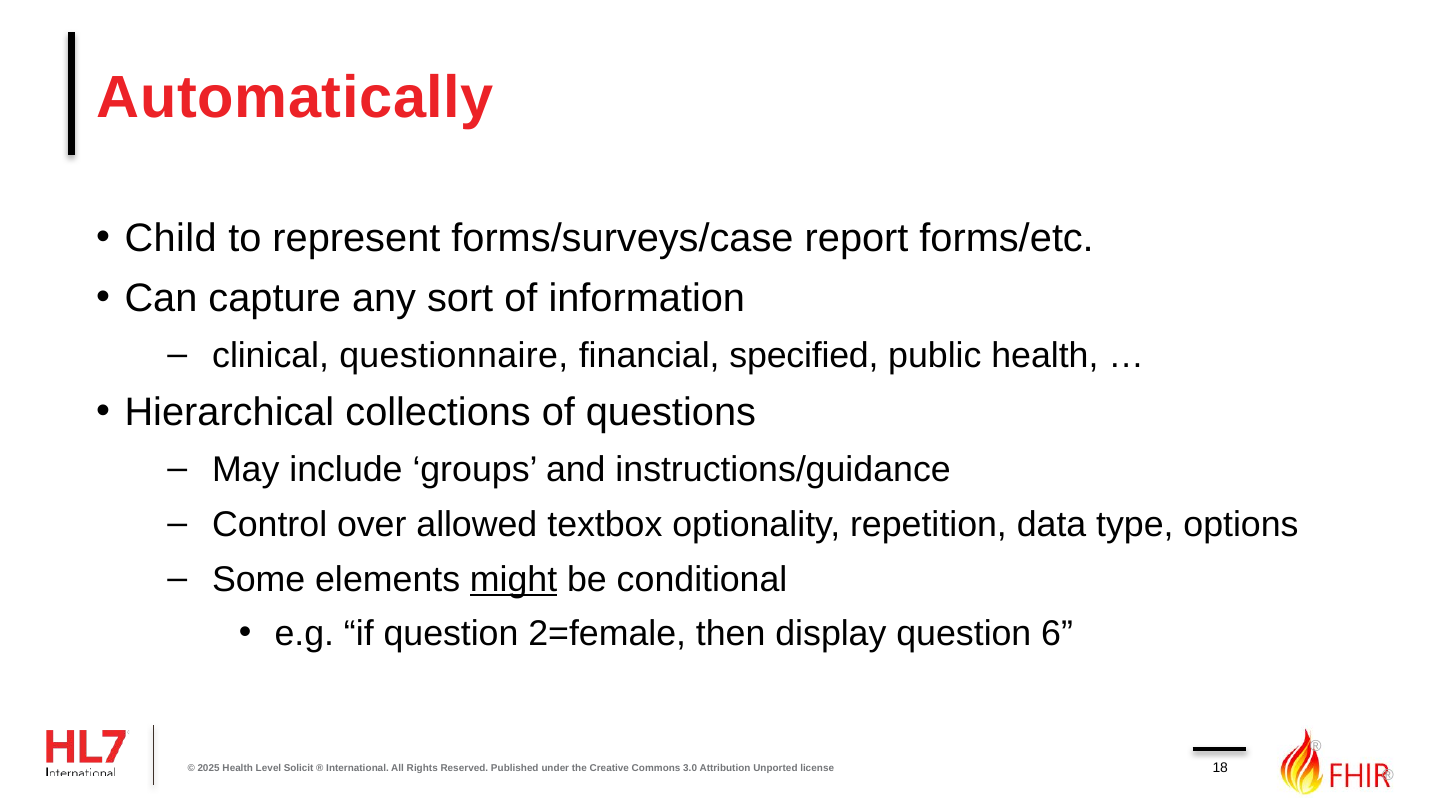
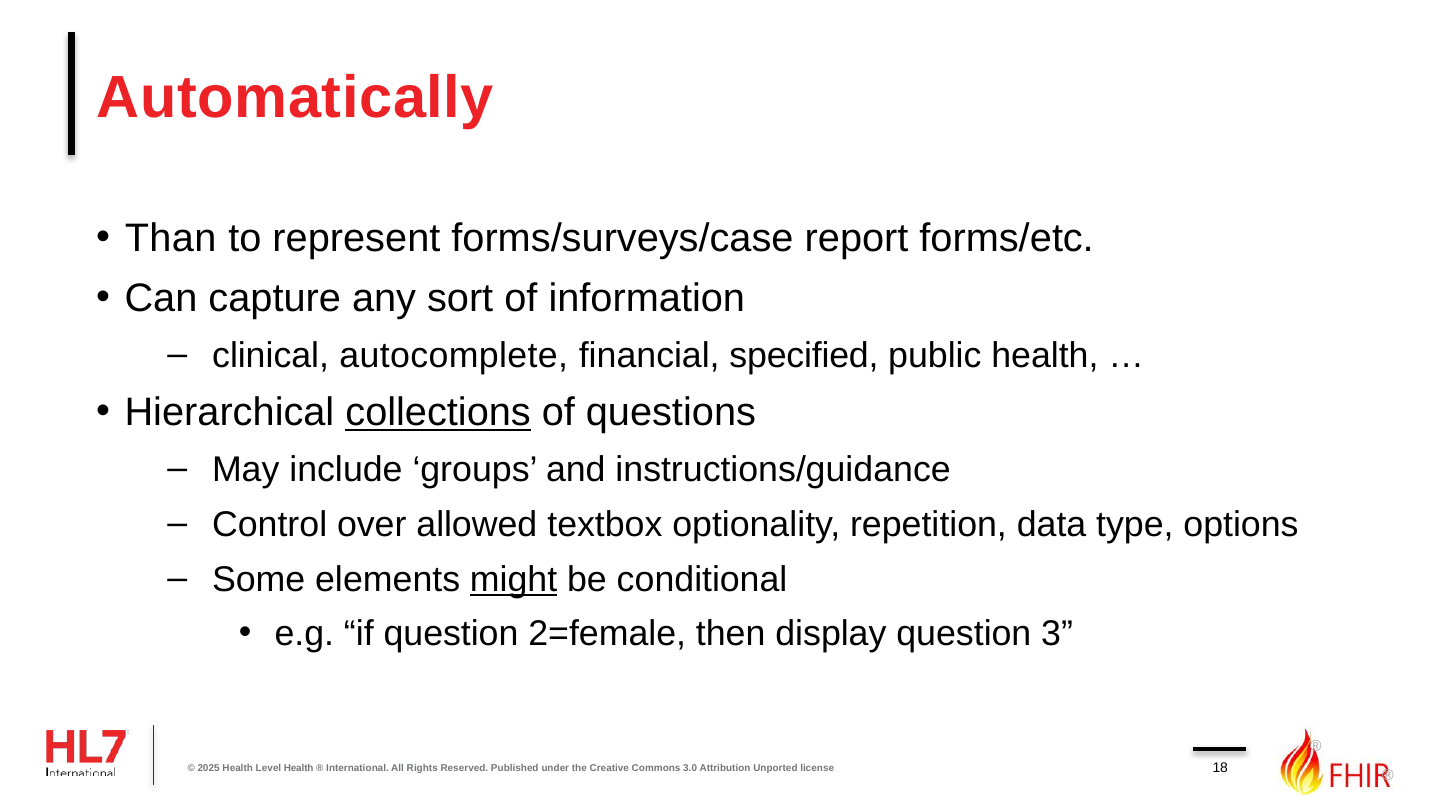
Child: Child -> Than (171, 239)
questionnaire: questionnaire -> autocomplete (454, 355)
collections underline: none -> present (438, 413)
6: 6 -> 3 (1057, 634)
Level Solicit: Solicit -> Health (299, 769)
